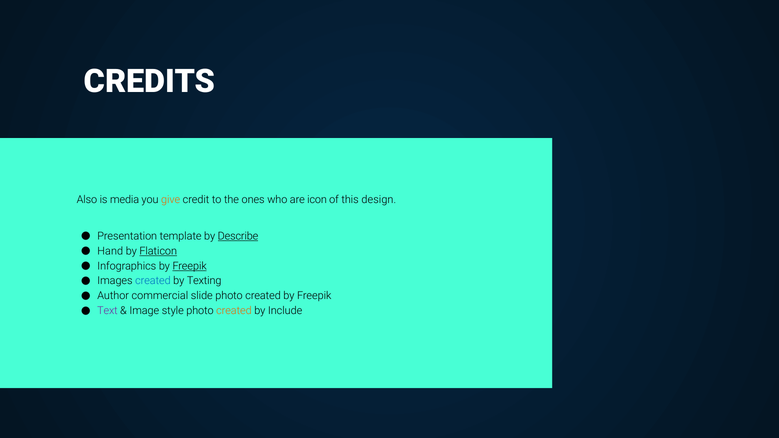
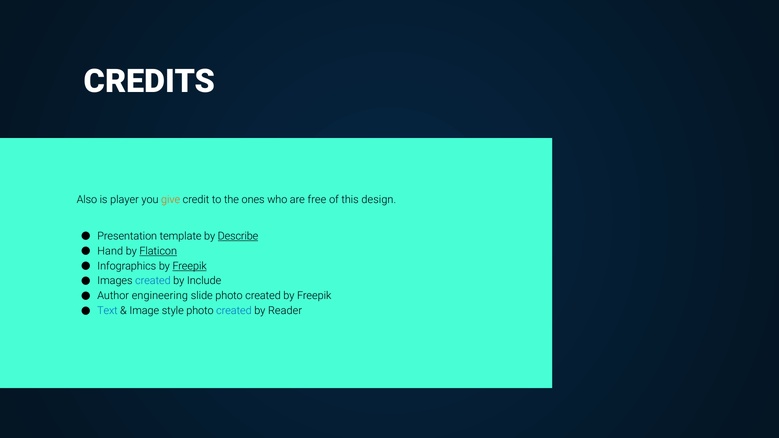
media: media -> player (125, 200)
icon: icon -> free (317, 200)
Texting: Texting -> Include (204, 281)
commercial: commercial -> engineering (160, 296)
Text colour: purple -> blue (107, 311)
created colour: orange -> blue (234, 311)
Include: Include -> Reader (285, 311)
